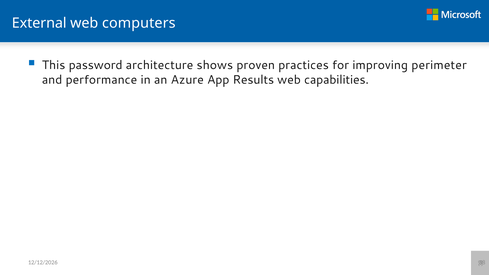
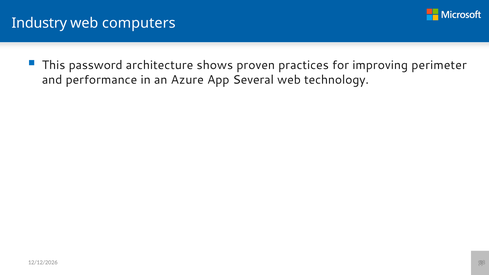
External: External -> Industry (39, 23)
Results: Results -> Several (253, 80)
capabilities: capabilities -> technology (336, 80)
